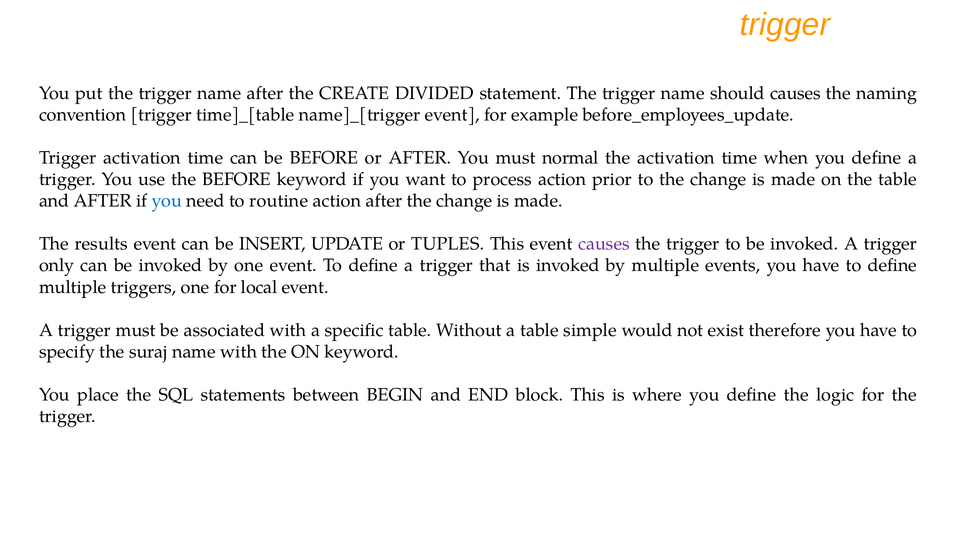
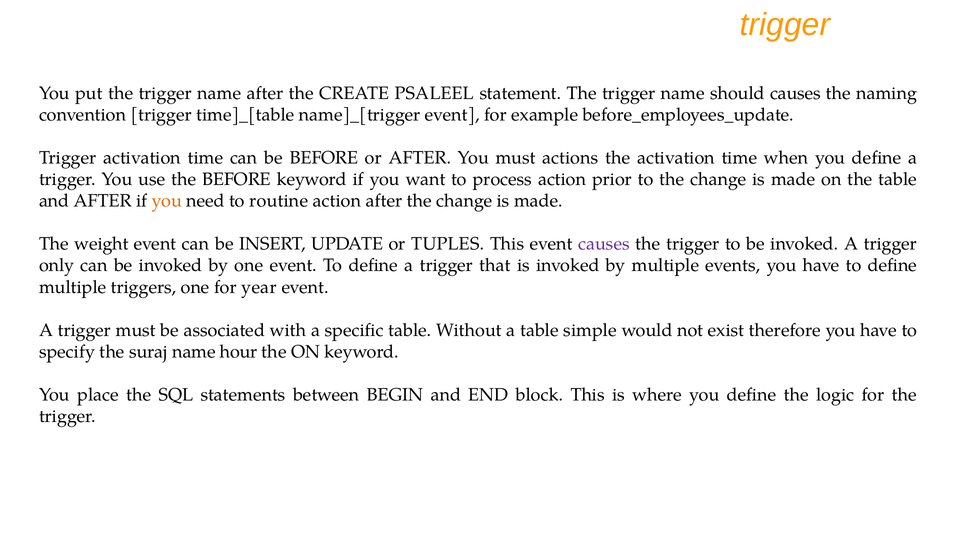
DIVIDED: DIVIDED -> PSALEEL (434, 93)
normal: normal -> actions (570, 158)
you colour: blue -> orange (167, 201)
results: results -> weight (101, 244)
local: local -> year (259, 287)
name with: with -> hour (239, 352)
